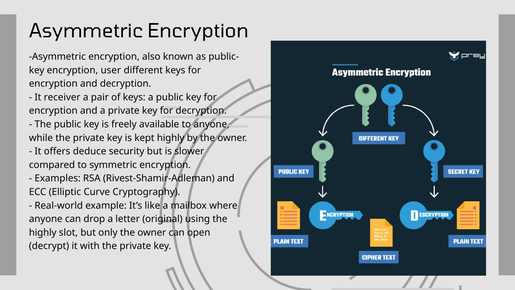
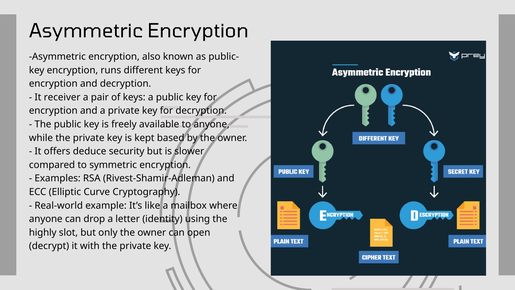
user: user -> runs (111, 70)
kept highly: highly -> based (171, 138)
original: original -> identity (162, 219)
